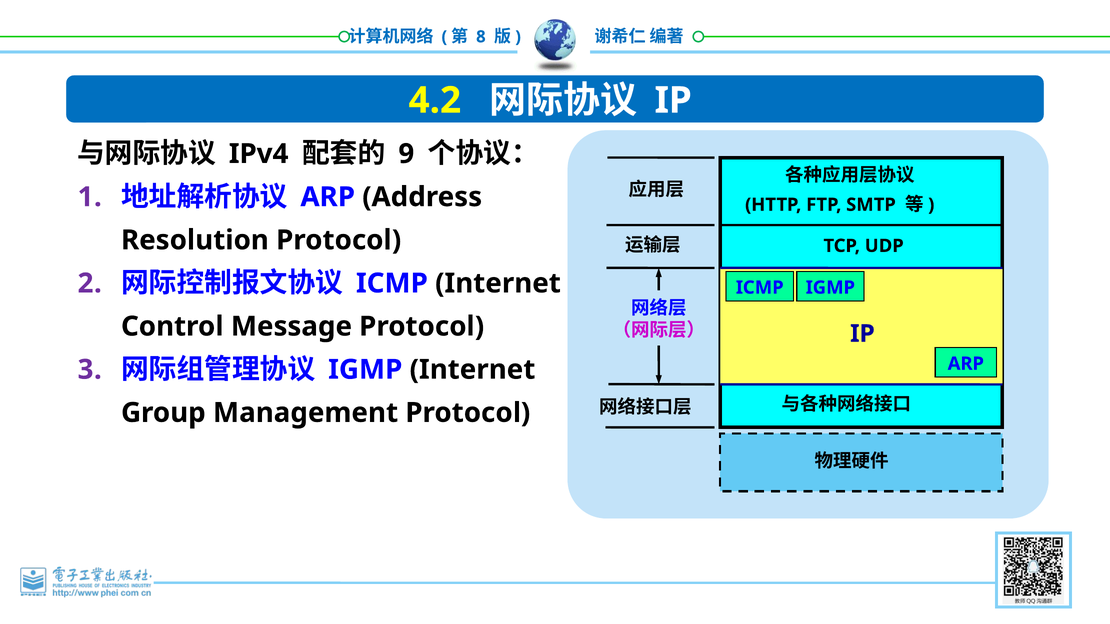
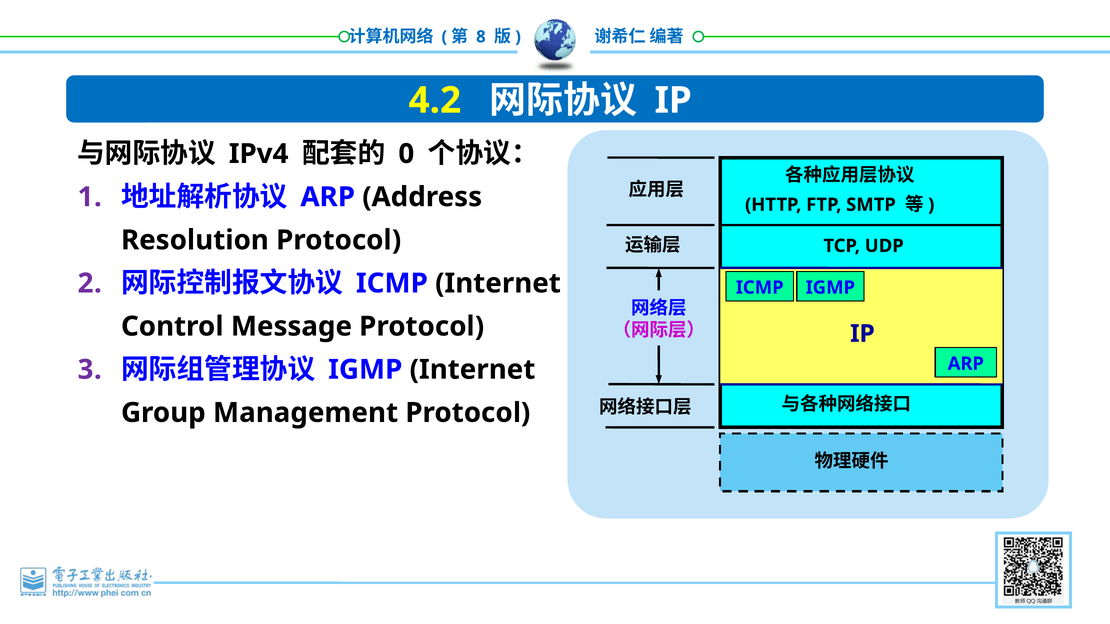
9: 9 -> 0 (406, 154)
